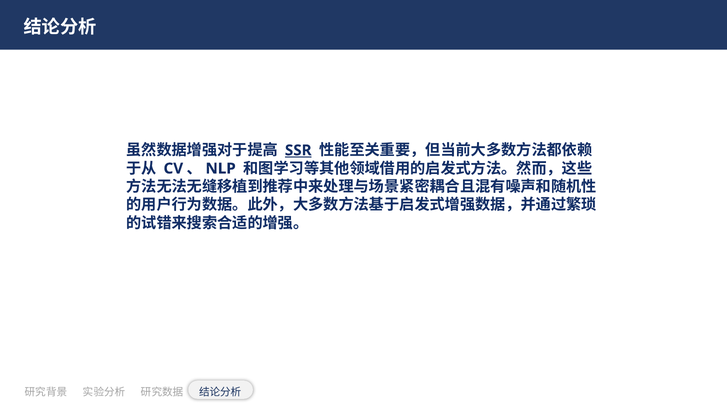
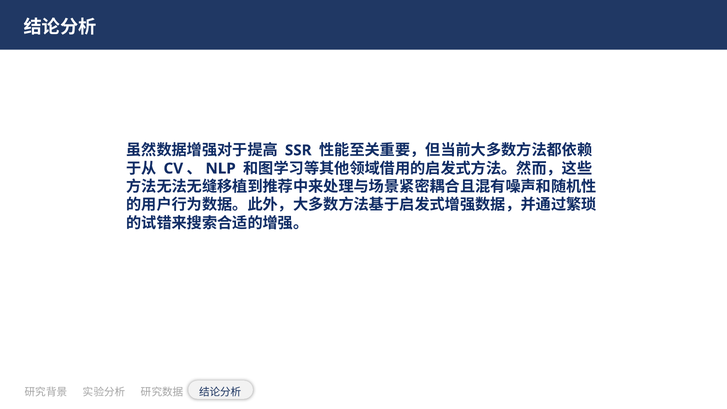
SSR underline: present -> none (298, 150)
